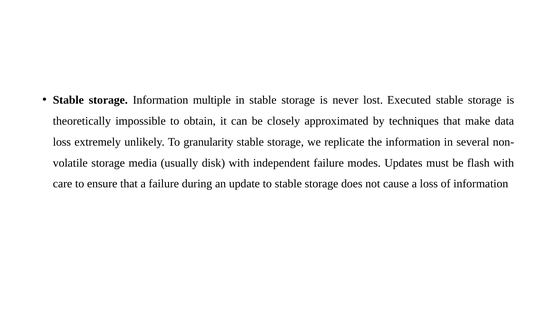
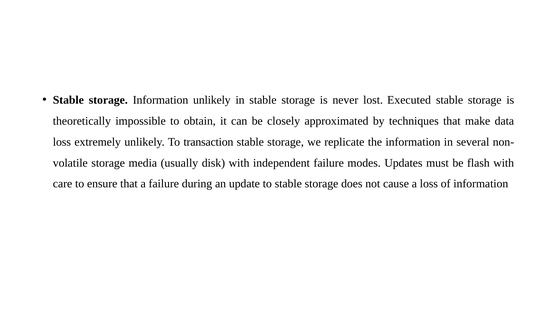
Information multiple: multiple -> unlikely (212, 100)
granularity: granularity -> transaction (208, 142)
